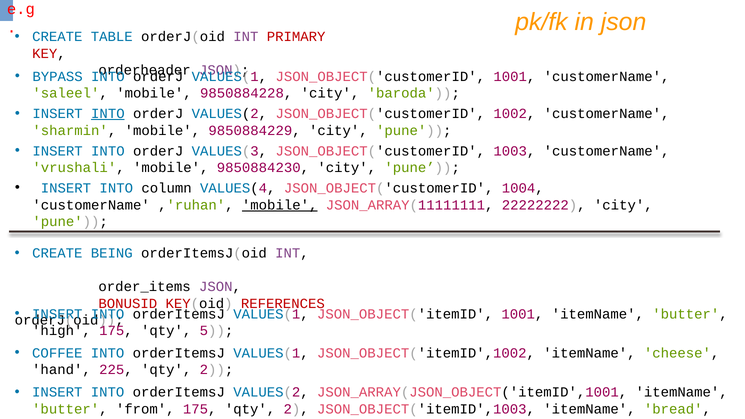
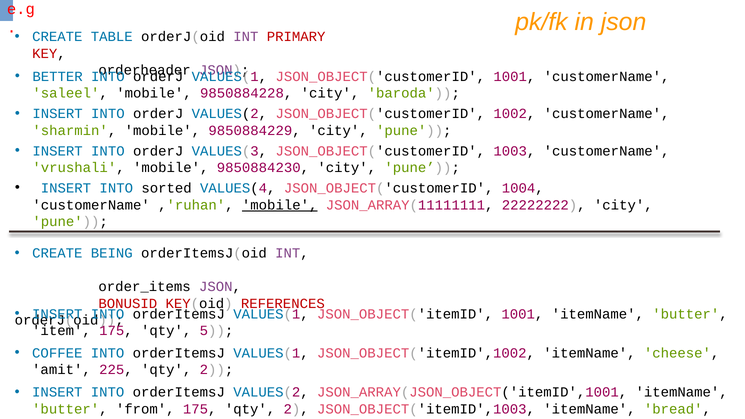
BYPASS: BYPASS -> BETTER (58, 76)
INTO underline: present -> none (108, 114)
column: column -> sorted (167, 188)
high: high -> item (61, 331)
hand: hand -> amit (61, 370)
